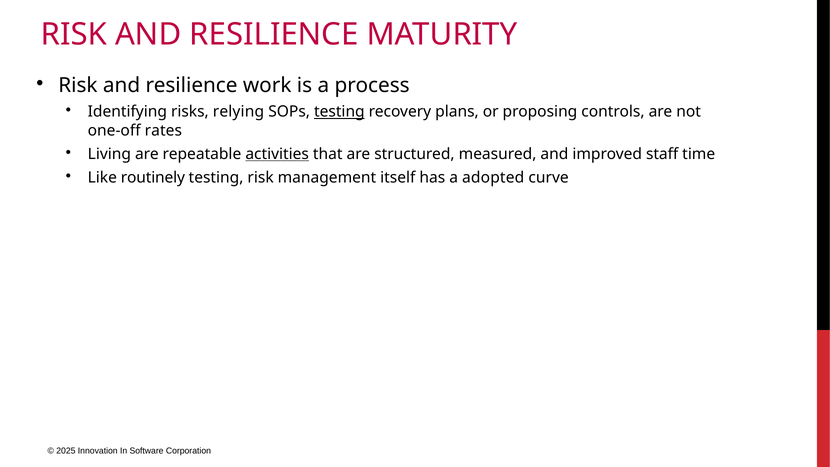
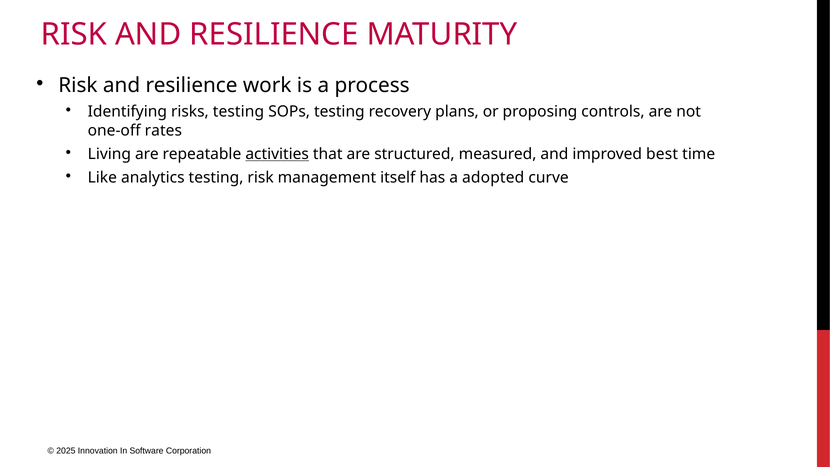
risks relying: relying -> testing (238, 112)
testing underline: present -> none (339, 112)
staff: staff -> best (662, 154)
routinely: routinely -> analytics (153, 178)
